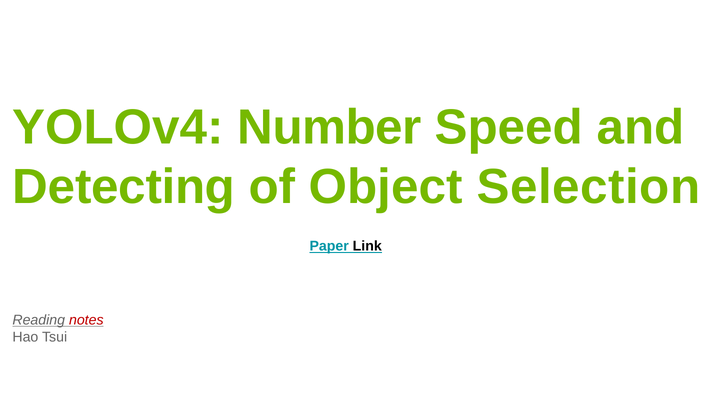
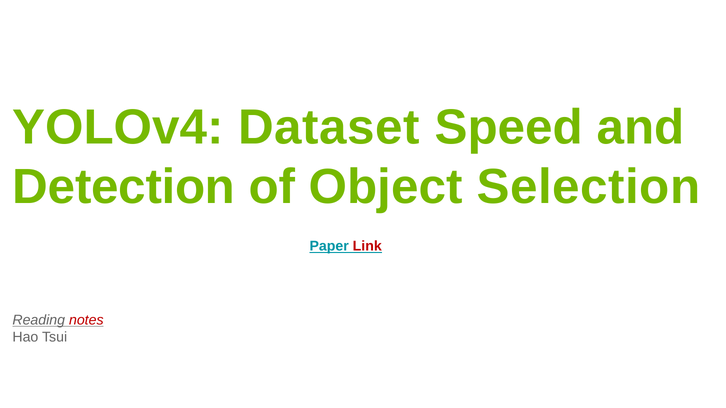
Number: Number -> Dataset (329, 128)
Detecting: Detecting -> Detection (124, 187)
Link colour: black -> red (367, 246)
